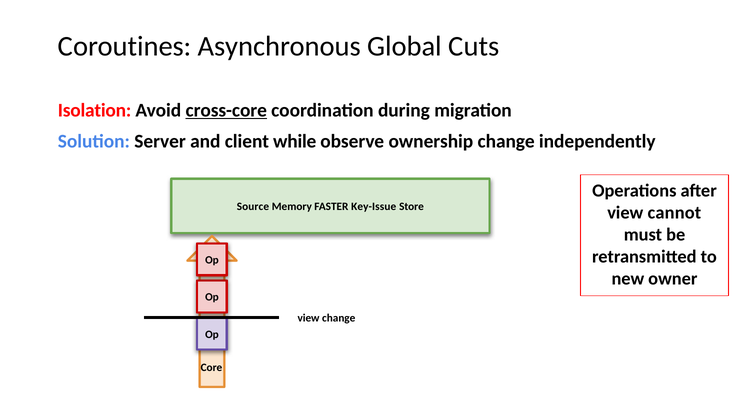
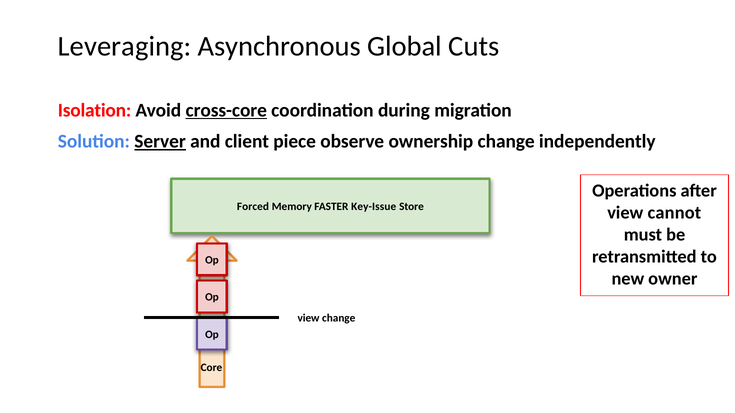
Coroutines: Coroutines -> Leveraging (125, 46)
Server underline: none -> present (160, 142)
while: while -> piece (295, 142)
Source: Source -> Forced (253, 207)
